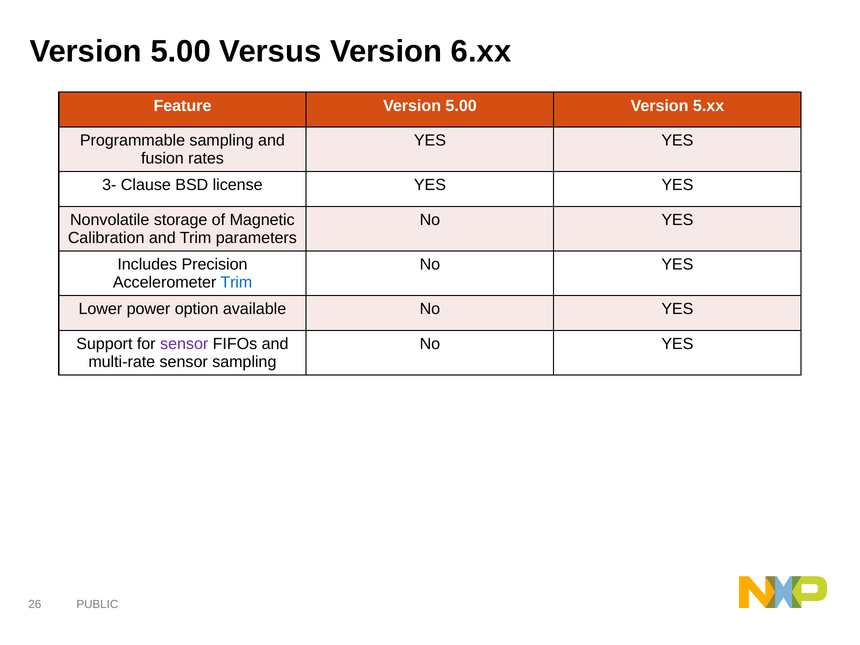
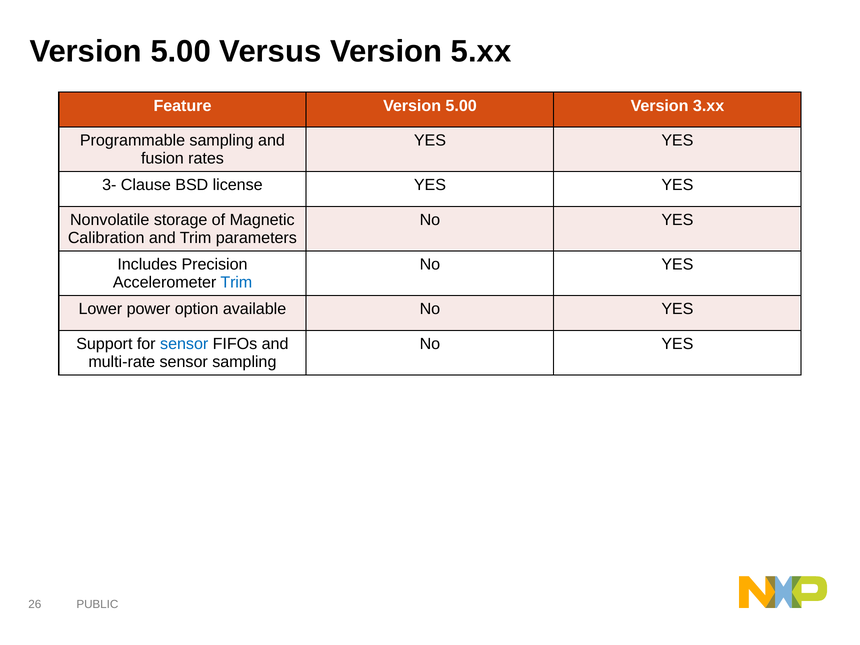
6.xx: 6.xx -> 5.xx (481, 52)
5.xx: 5.xx -> 3.xx (709, 106)
sensor colour: purple -> blue (184, 344)
